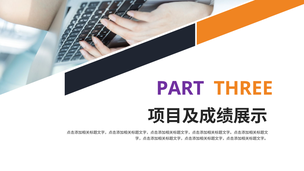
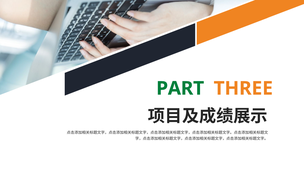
PART colour: purple -> green (180, 88)
